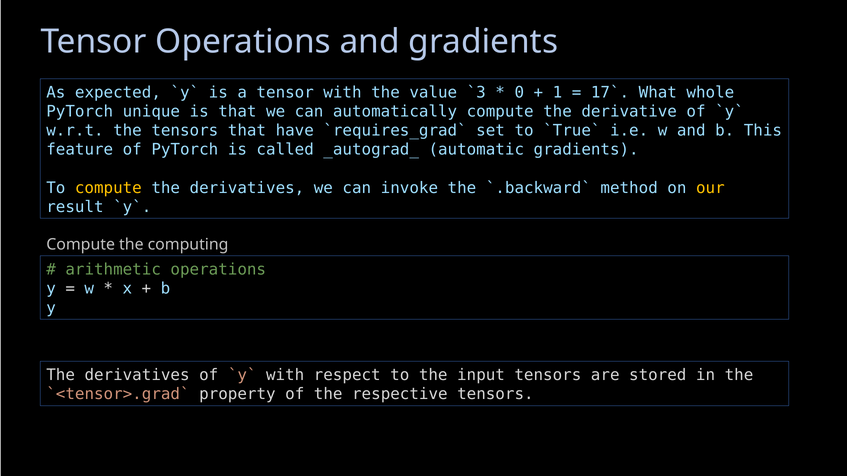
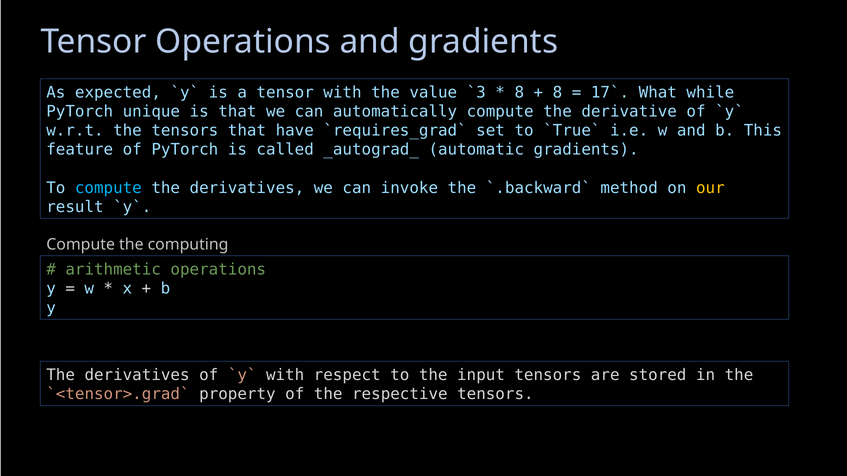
0: 0 -> 8 (519, 93)
1: 1 -> 8 (558, 93)
whole: whole -> while (710, 93)
compute colour: yellow -> light blue (108, 188)
